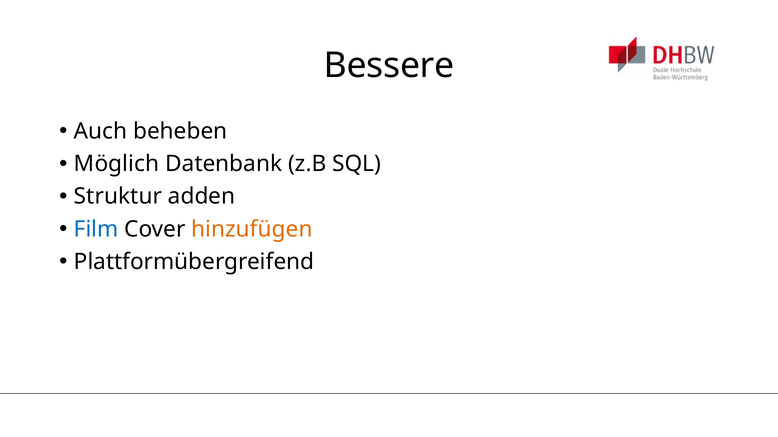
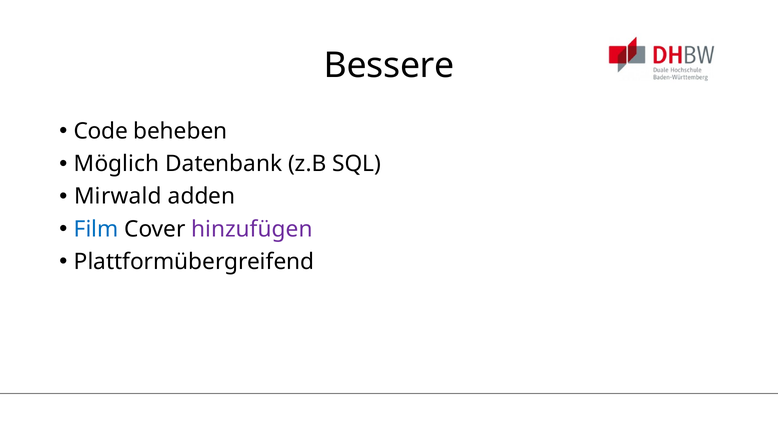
Auch: Auch -> Code (101, 132)
Struktur: Struktur -> Mirwald (118, 197)
hinzufügen colour: orange -> purple (252, 229)
